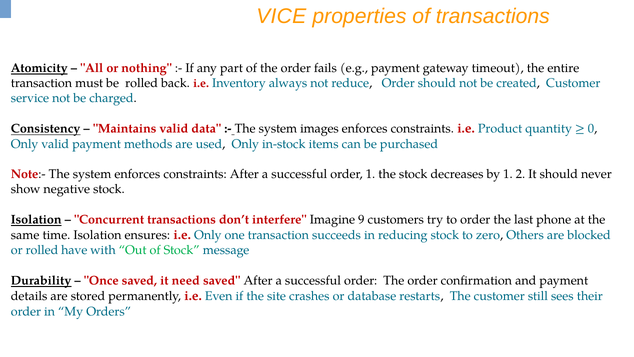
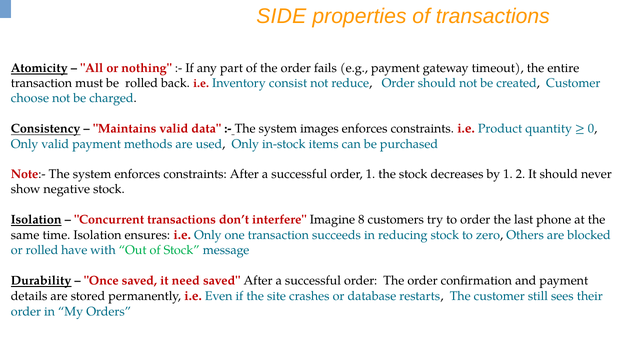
VICE: VICE -> SIDE (281, 17)
always: always -> consist (288, 83)
service: service -> choose (30, 98)
9: 9 -> 8 (361, 219)
